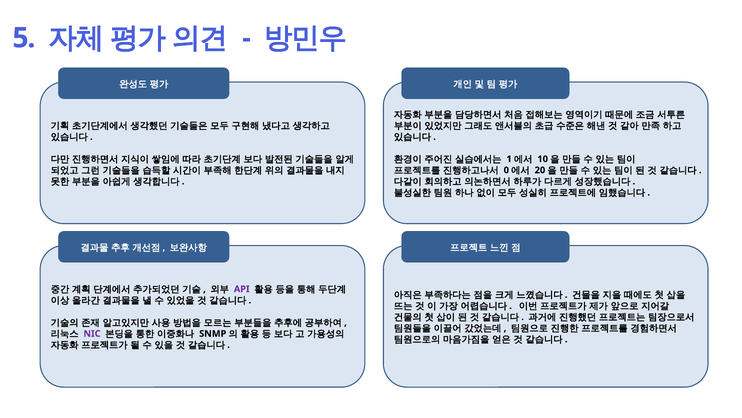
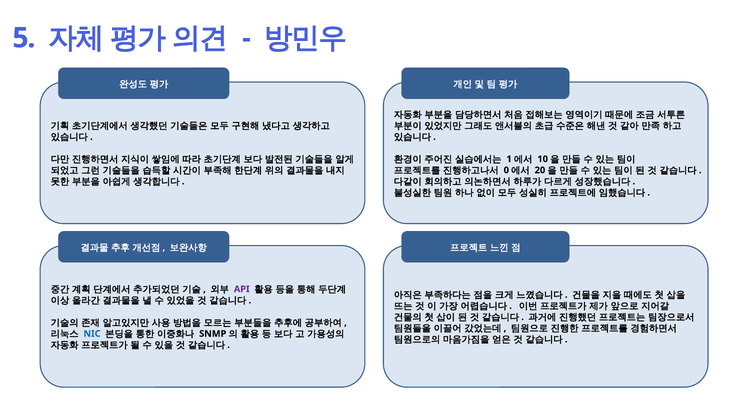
NIC colour: purple -> blue (92, 333)
